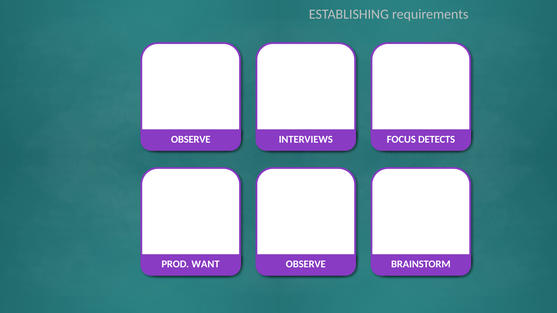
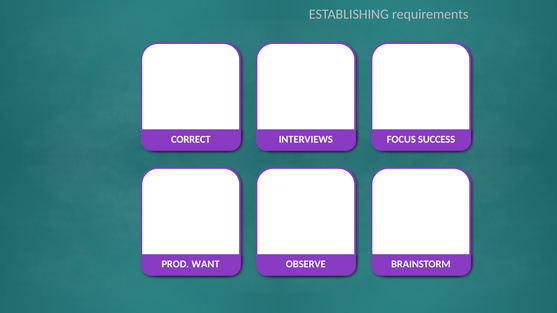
OBSERVE: OBSERVE -> CORRECT (191, 139)
DETECTS: DETECTS -> SUCCESS (437, 139)
